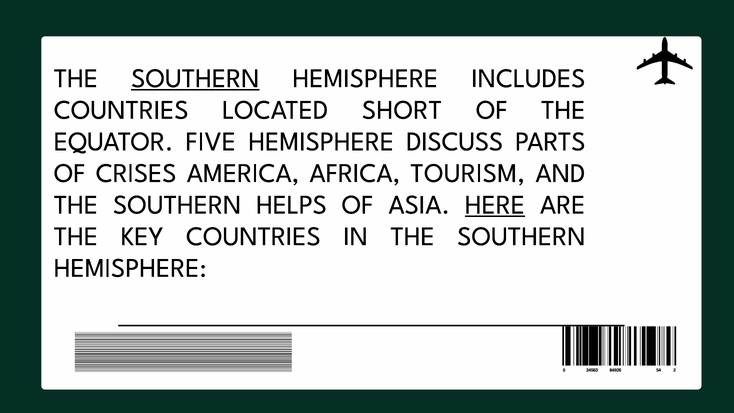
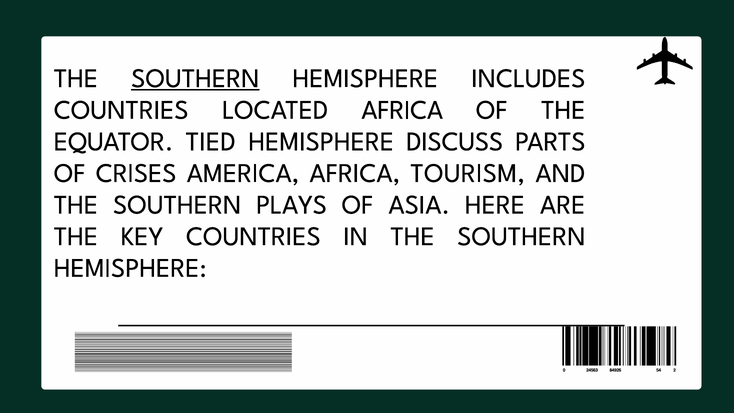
LOCATED SHORT: SHORT -> AFRICA (402, 110)
FIVE: FIVE -> TIED (211, 141)
HELPS: HELPS -> PLAYS (292, 205)
HERE underline: present -> none (495, 205)
